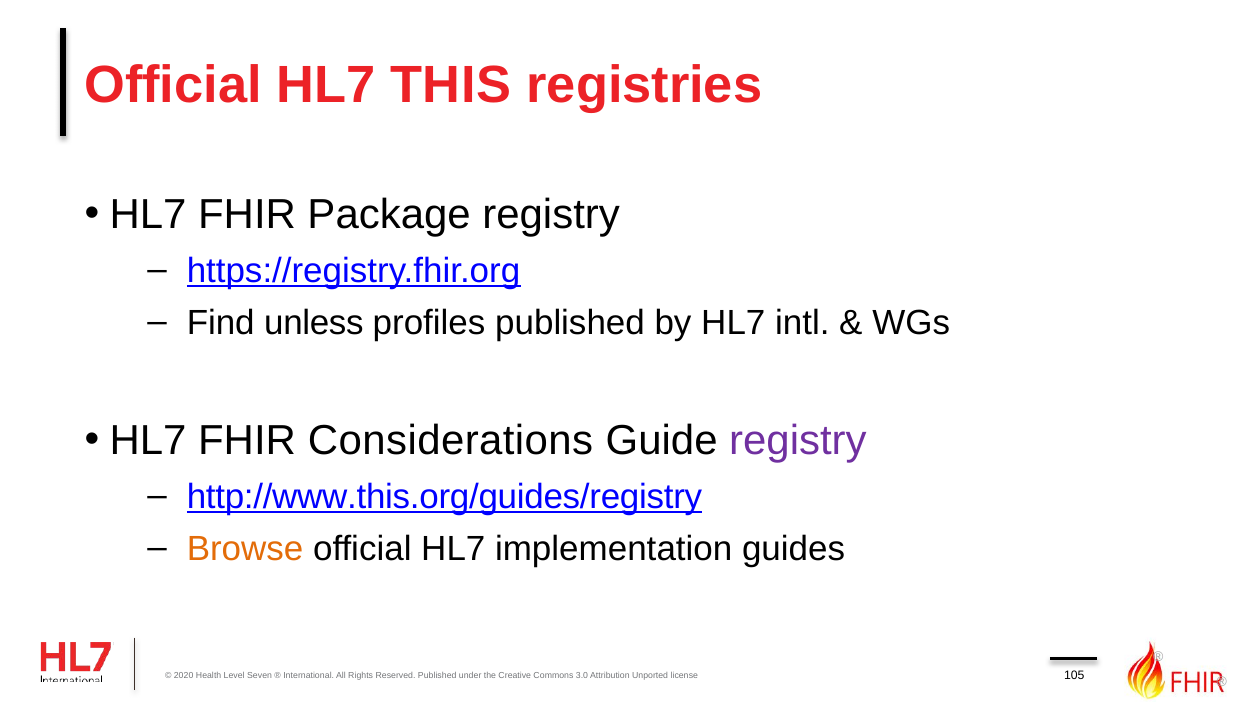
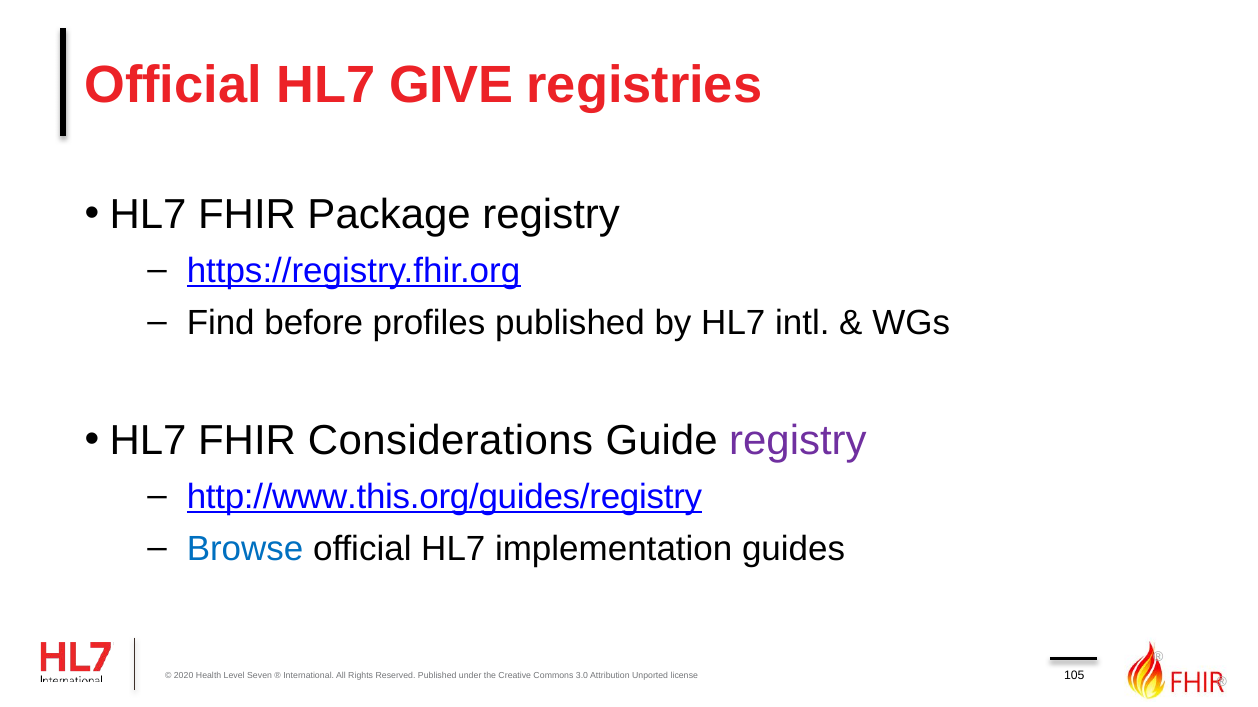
THIS: THIS -> GIVE (451, 86)
unless: unless -> before (314, 323)
Browse colour: orange -> blue (245, 550)
